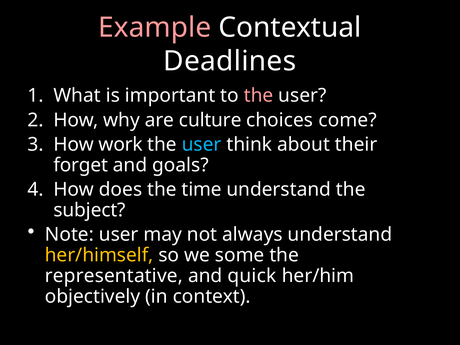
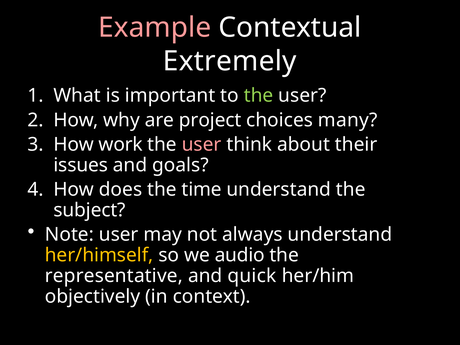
Deadlines: Deadlines -> Extremely (230, 61)
the colour: pink -> light green (259, 96)
culture: culture -> project (210, 120)
come: come -> many (348, 120)
user colour: light blue -> pink (202, 144)
forget: forget -> issues (81, 165)
some: some -> audio (240, 255)
